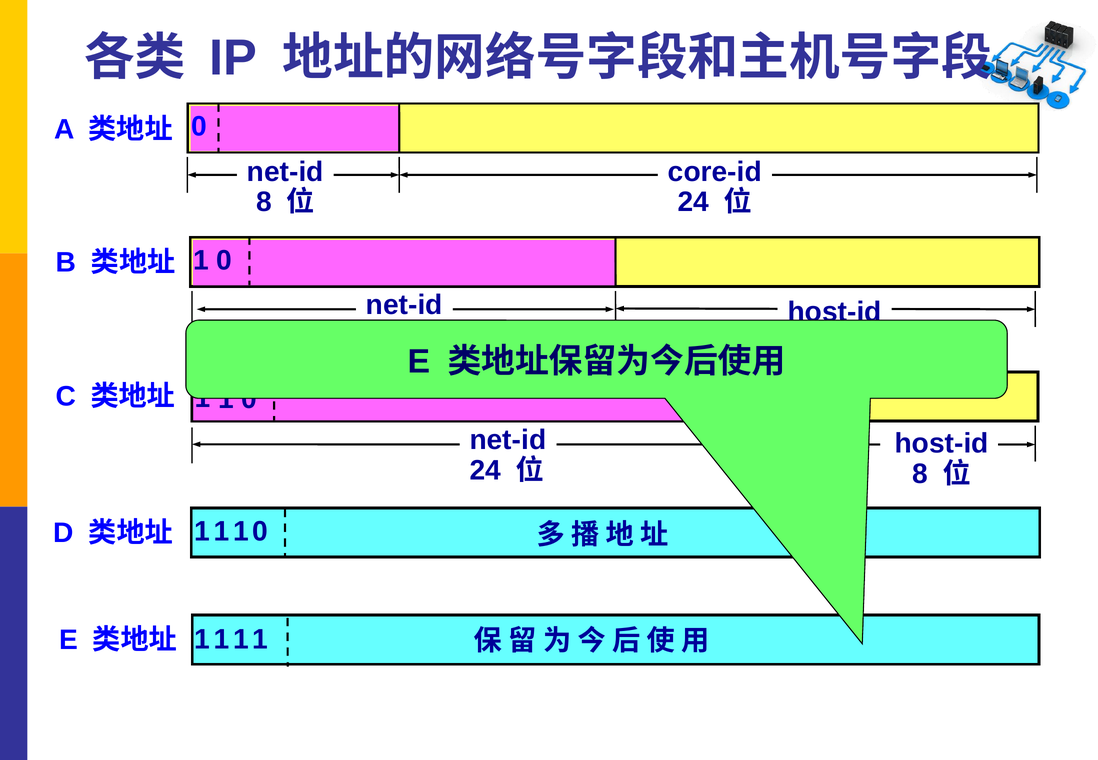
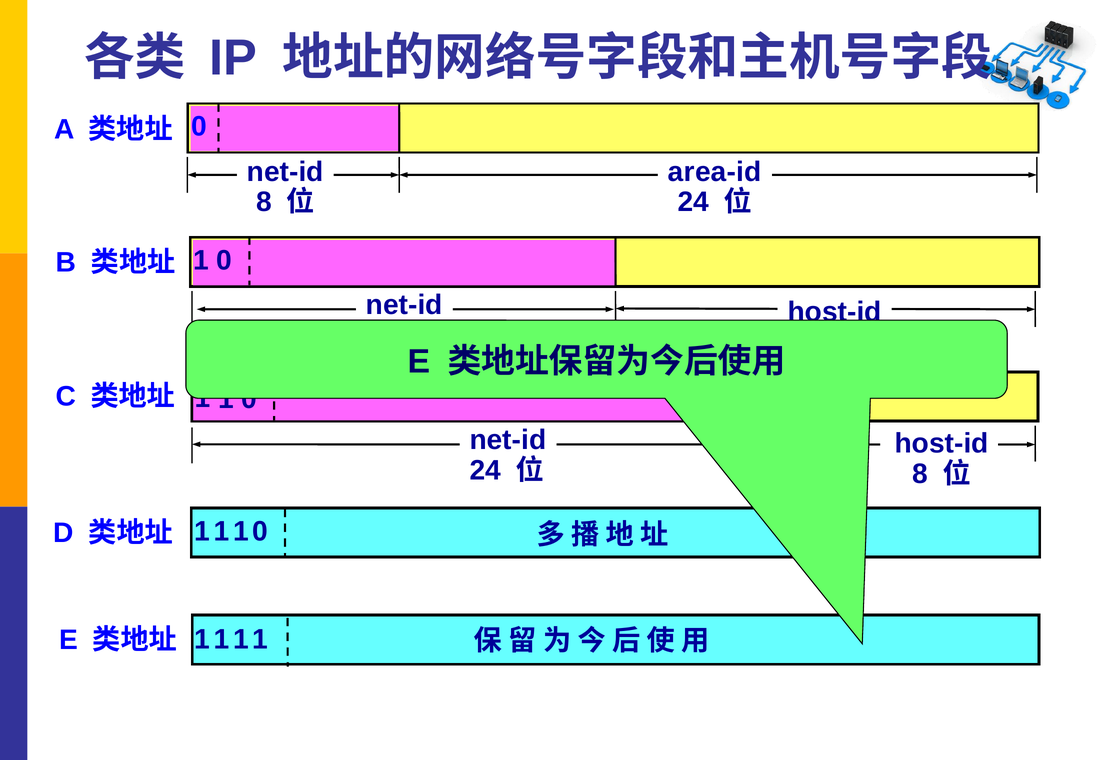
core-id: core-id -> area-id (715, 172)
